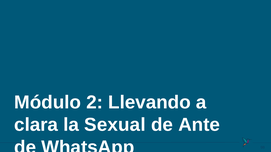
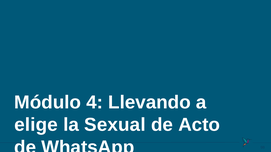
2: 2 -> 4 (95, 103)
clara: clara -> elige (36, 125)
Ante: Ante -> Acto (199, 125)
